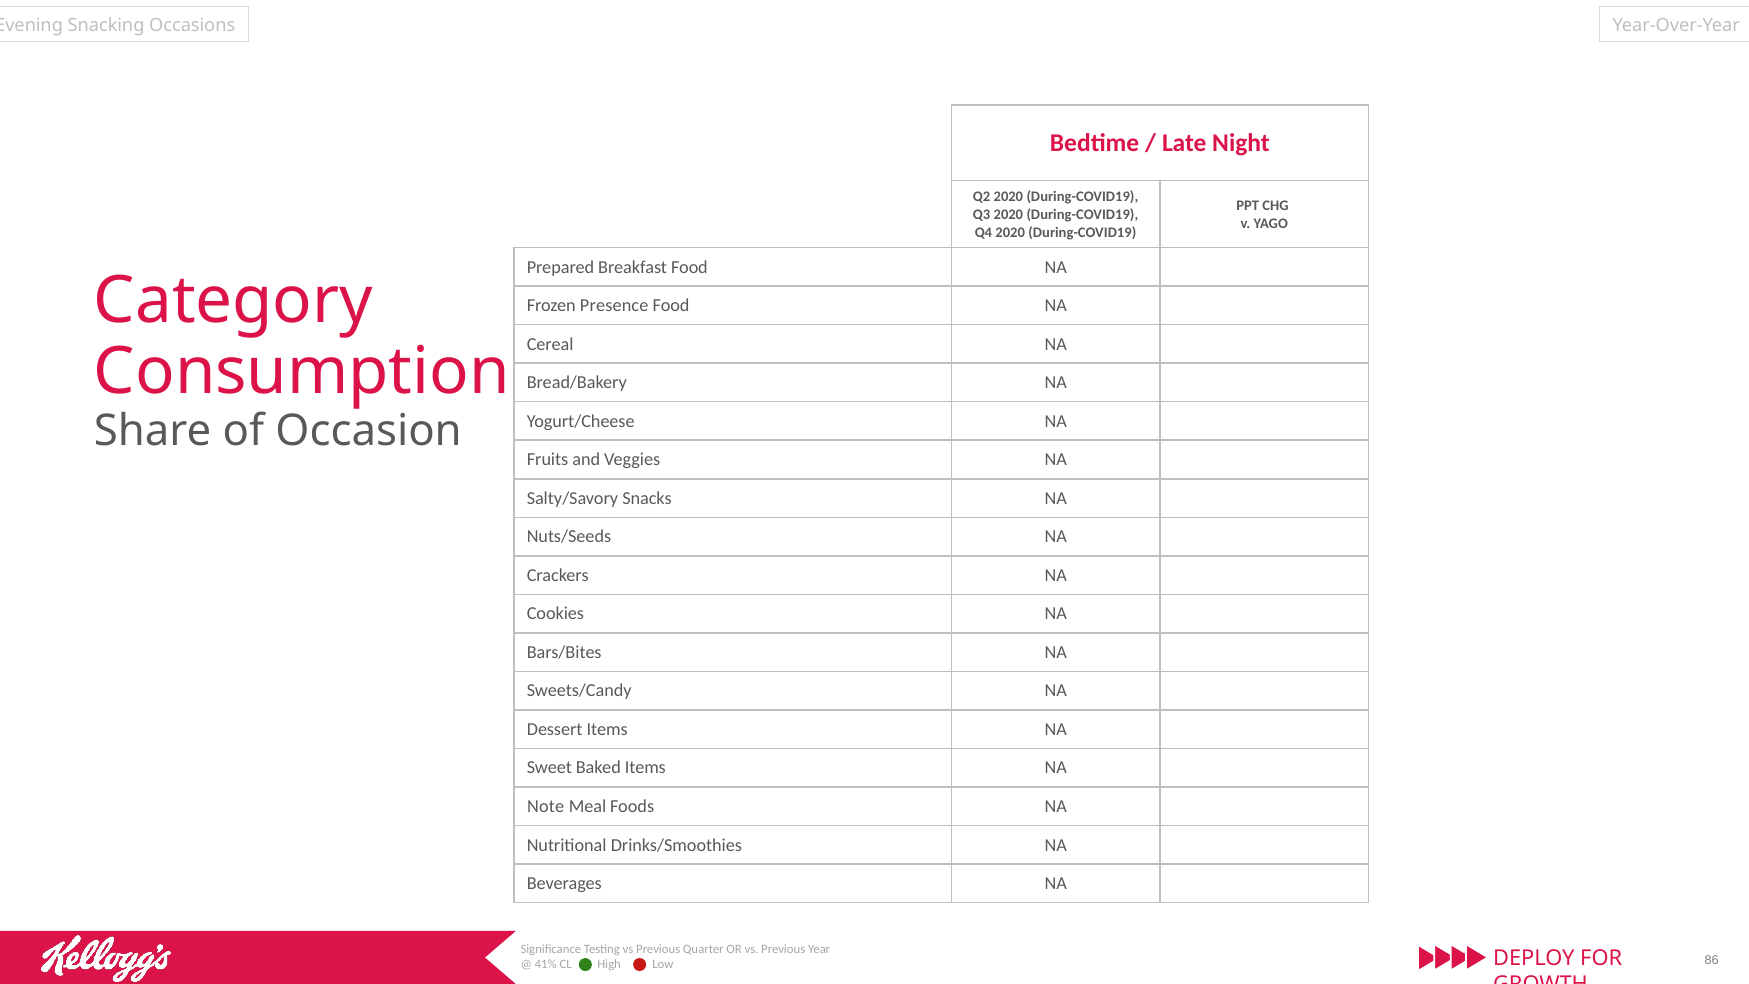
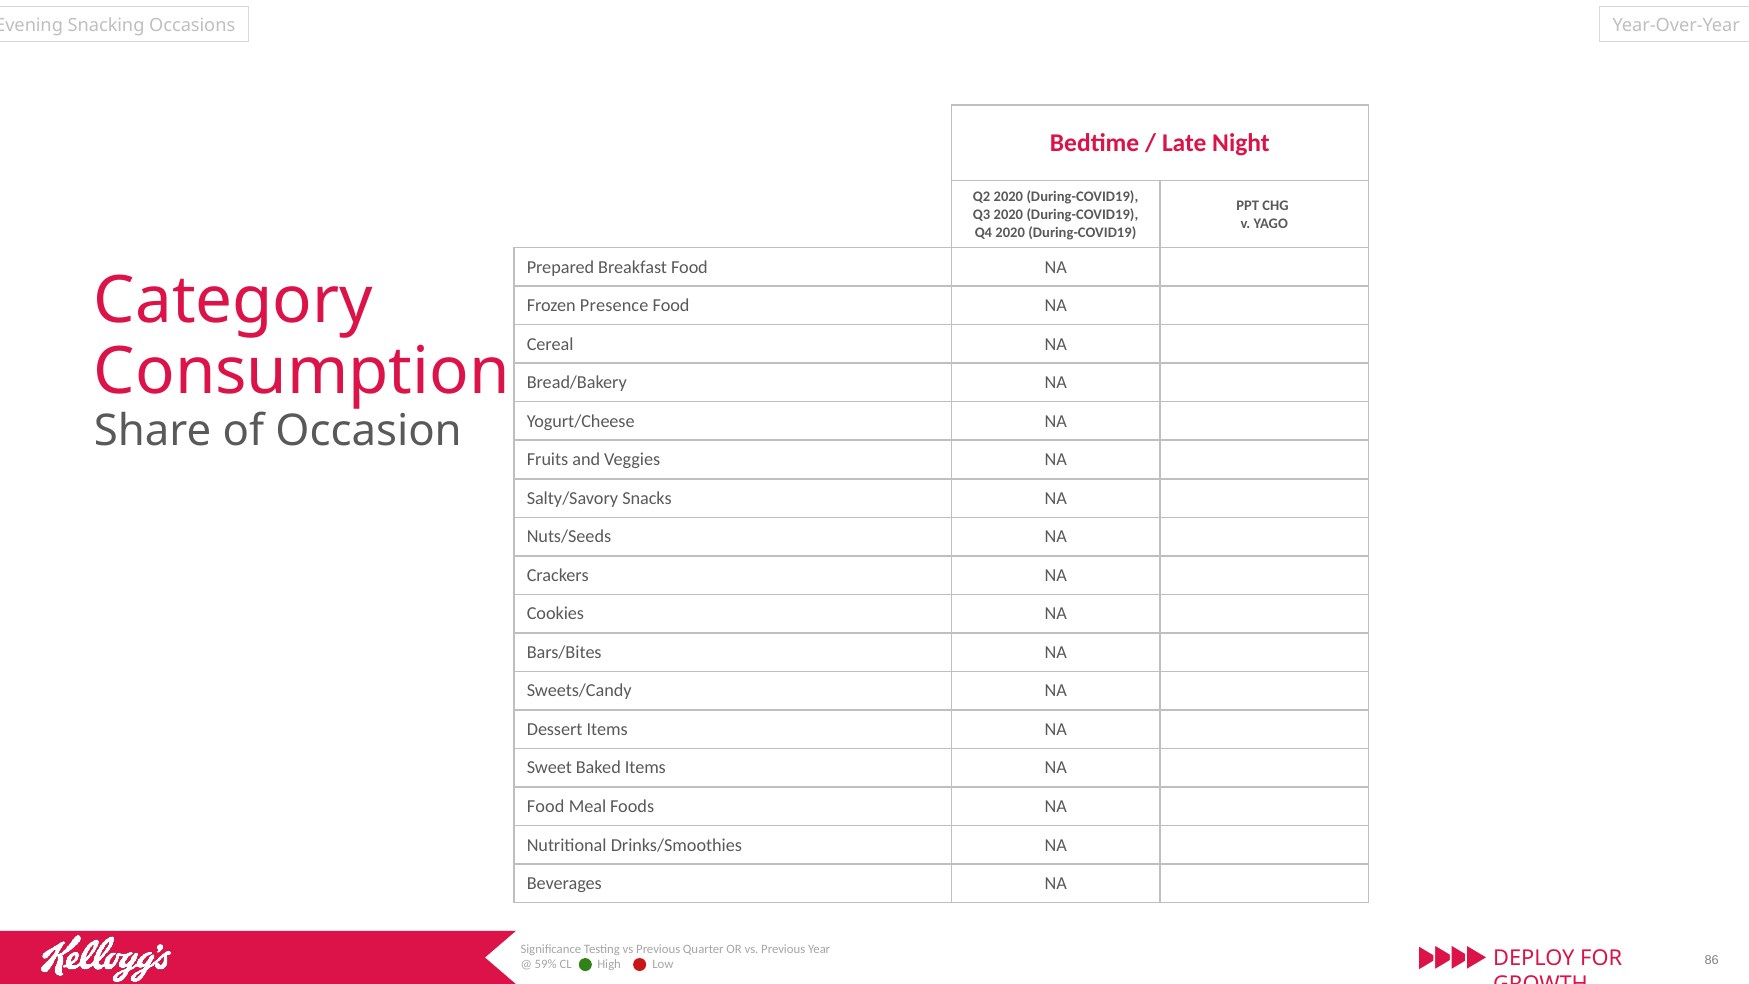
Note: Note -> Food (546, 806)
41%: 41% -> 59% (546, 964)
